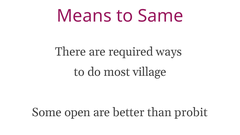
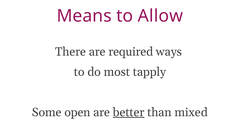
Same: Same -> Allow (160, 16)
village: village -> tapply (149, 72)
better underline: none -> present (129, 112)
probit: probit -> mixed (191, 112)
